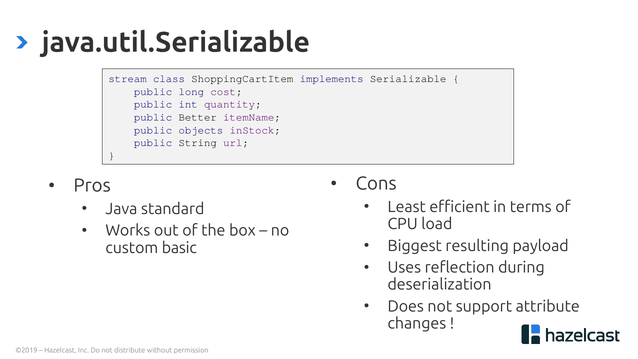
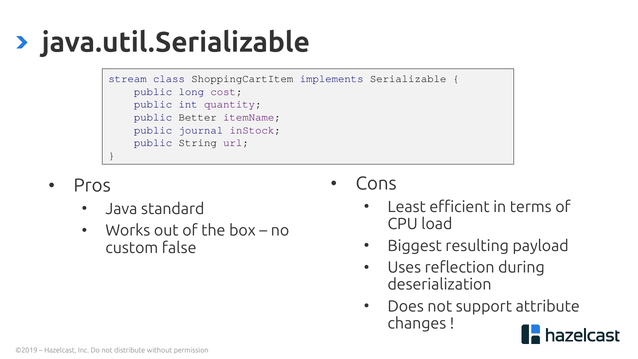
objects: objects -> journal (201, 130)
basic: basic -> false (179, 248)
